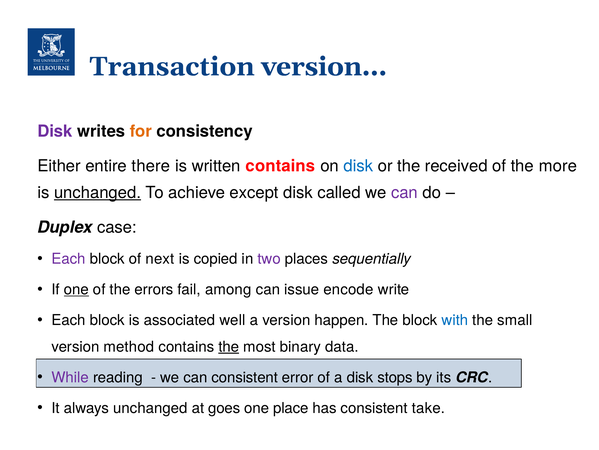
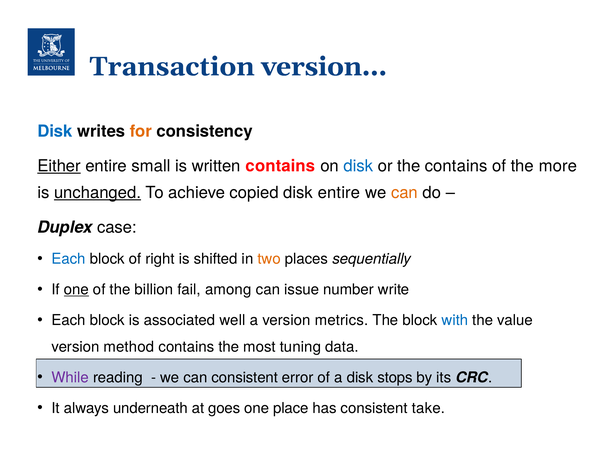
Disk colour: purple -> blue (55, 131)
Either underline: none -> present (59, 166)
there: there -> small (151, 166)
the received: received -> contains (456, 166)
except: except -> copied (254, 192)
disk called: called -> entire (339, 192)
can colour: purple -> orange (404, 192)
Each colour: purple -> blue (69, 259)
next: next -> right (160, 259)
copied: copied -> shifted (216, 259)
two colour: purple -> orange (269, 259)
errors: errors -> billion (154, 289)
encode: encode -> number (349, 289)
happen: happen -> metrics (341, 320)
small: small -> value (515, 320)
the underline: present -> none (229, 346)
binary: binary -> tuning (300, 346)
always unchanged: unchanged -> underneath (150, 407)
